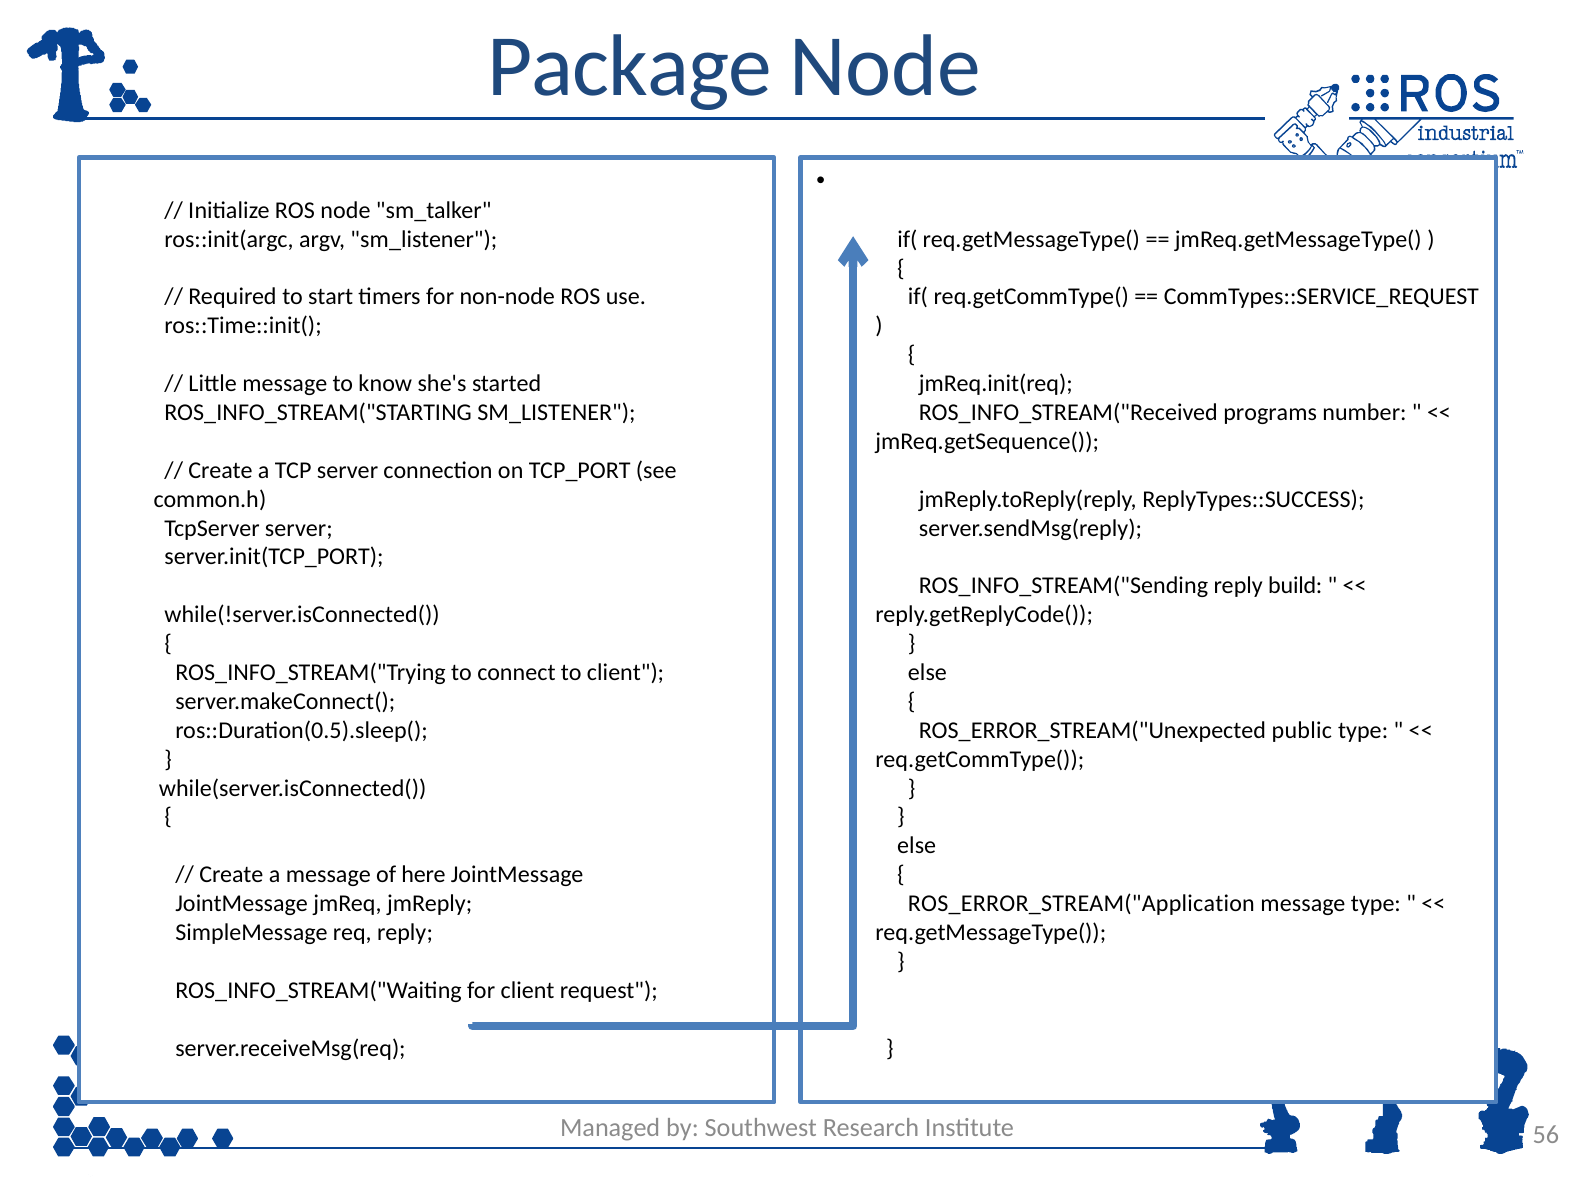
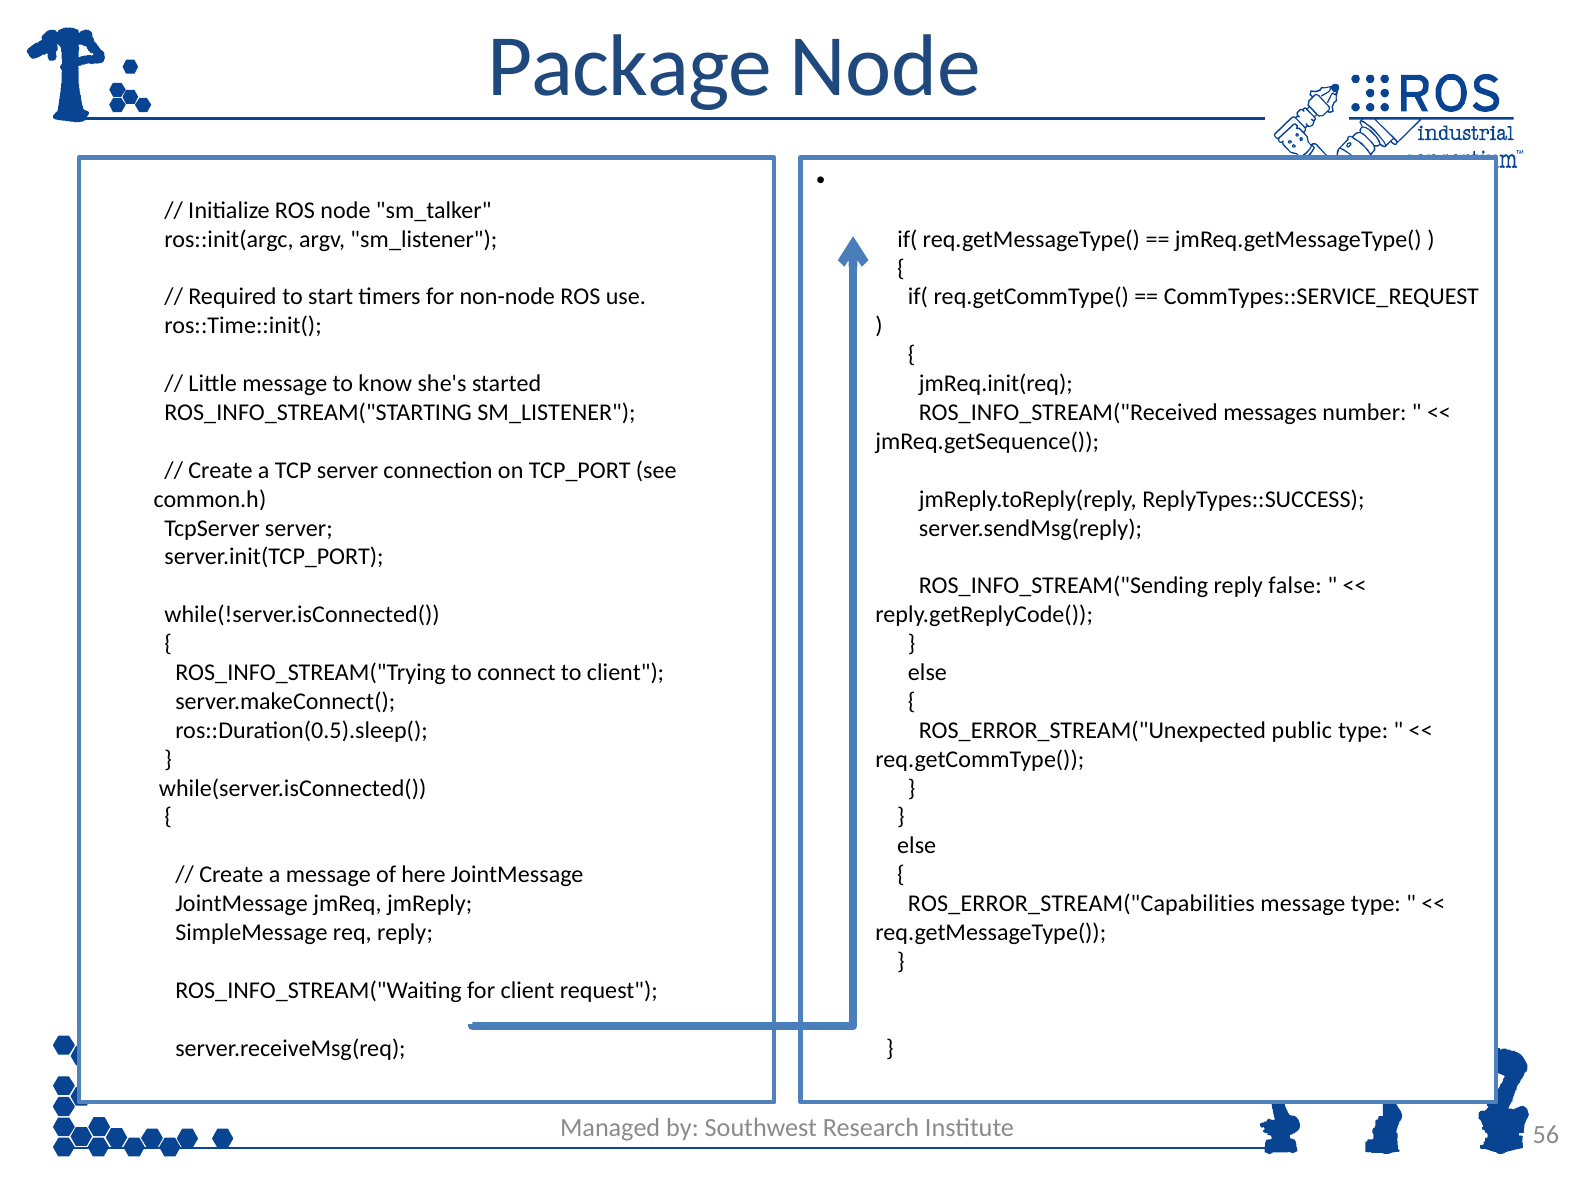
programs: programs -> messages (1270, 413)
build: build -> false (1295, 586)
ROS_ERROR_STREAM("Application: ROS_ERROR_STREAM("Application -> ROS_ERROR_STREAM("Capabilities (1081, 904)
